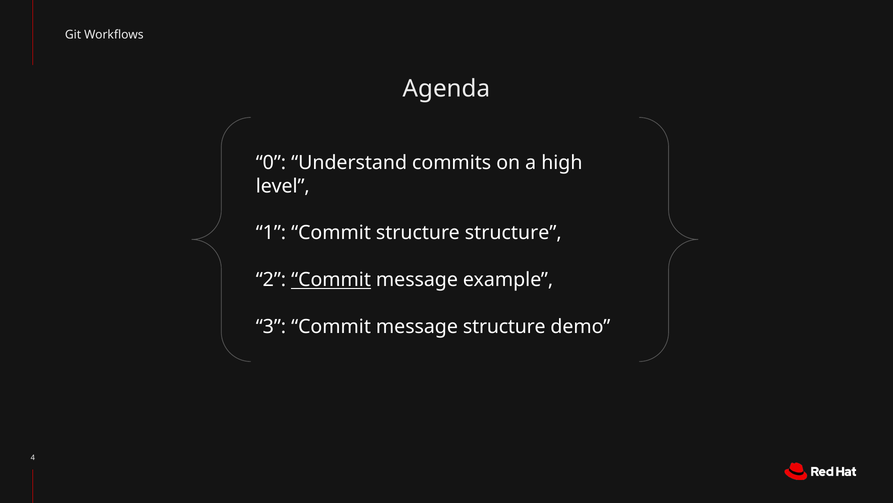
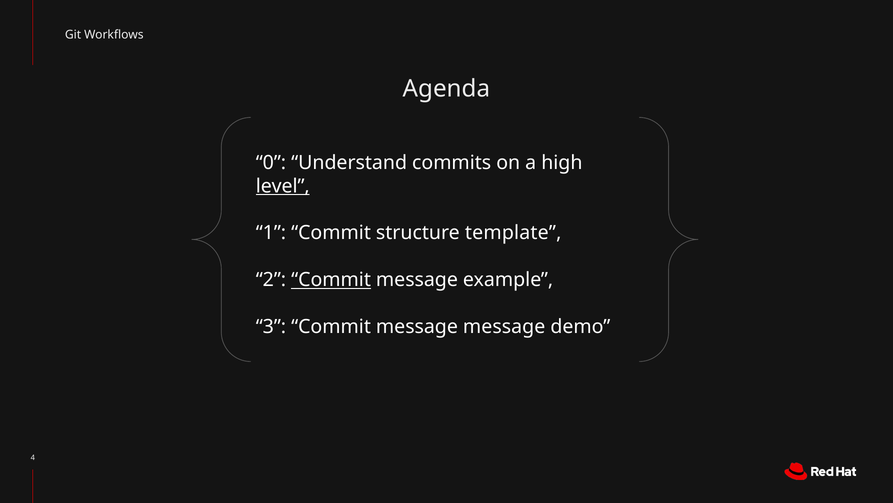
level underline: none -> present (283, 186)
structure structure: structure -> template (513, 233)
message structure: structure -> message (504, 326)
